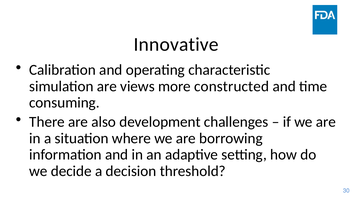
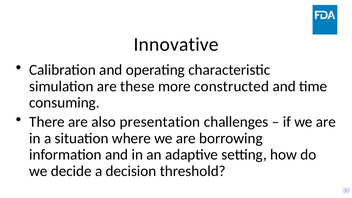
views: views -> these (137, 86)
development: development -> presentation (160, 122)
